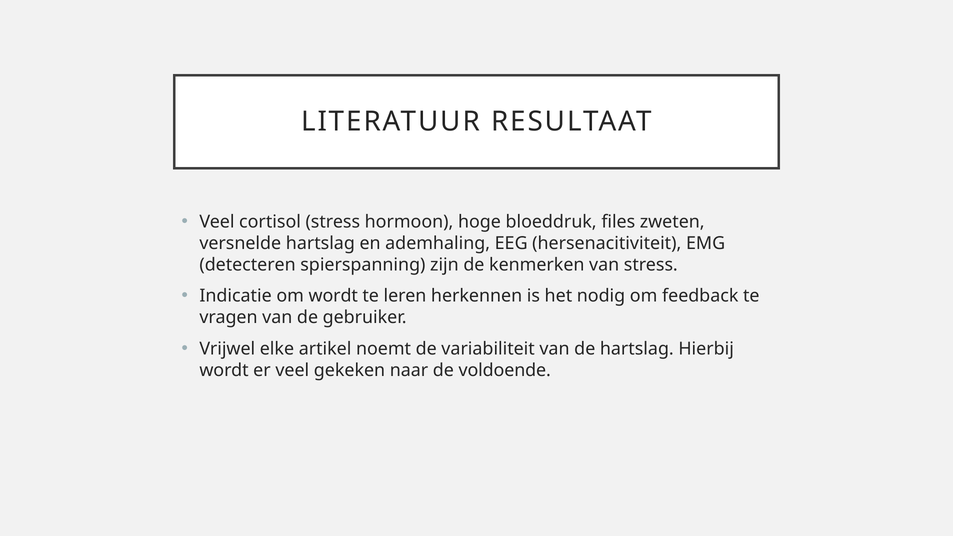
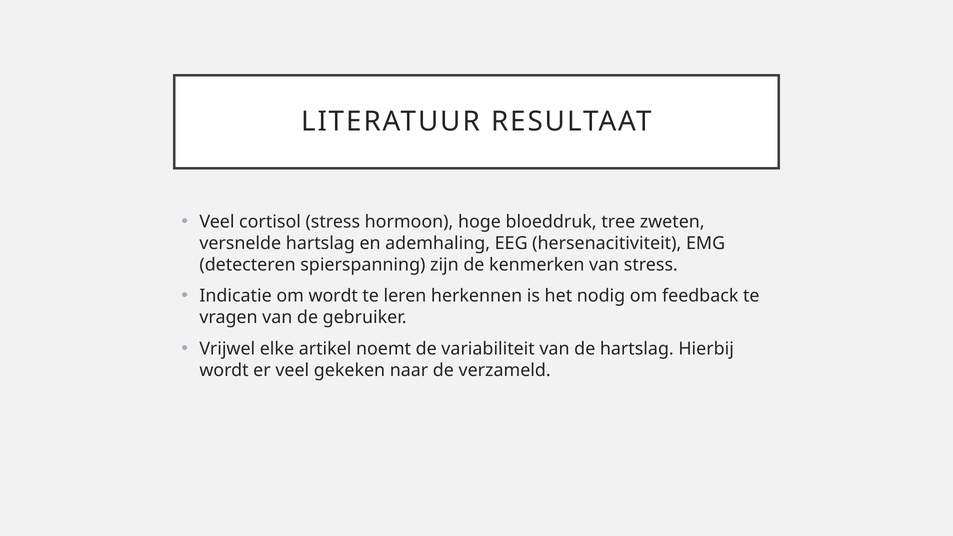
files: files -> tree (618, 222)
voldoende: voldoende -> verzameld (505, 370)
